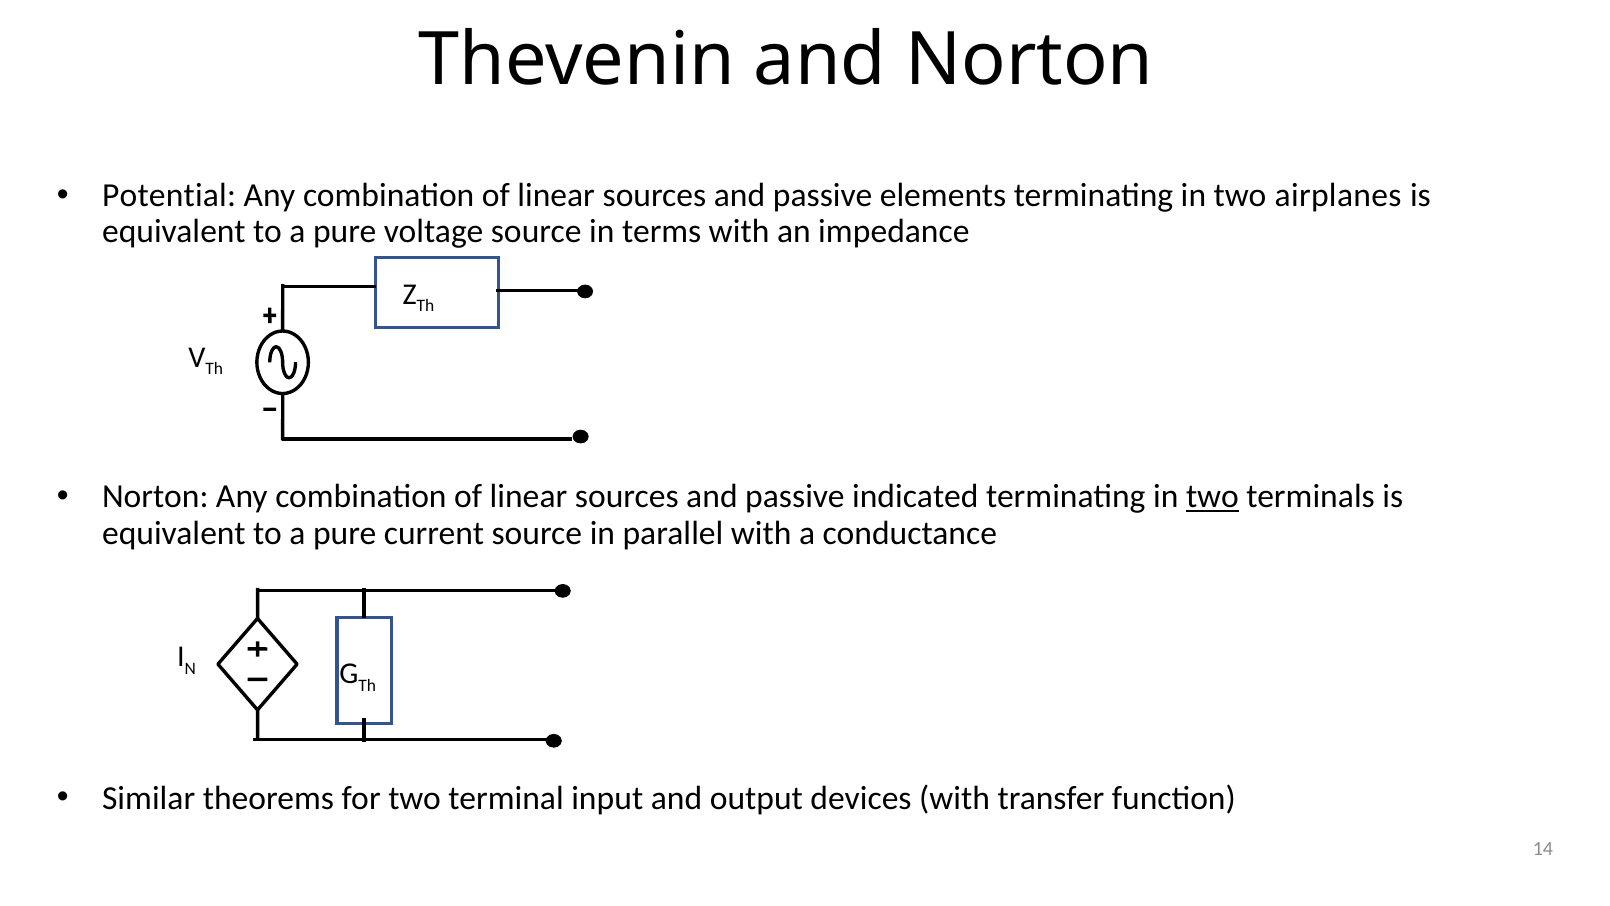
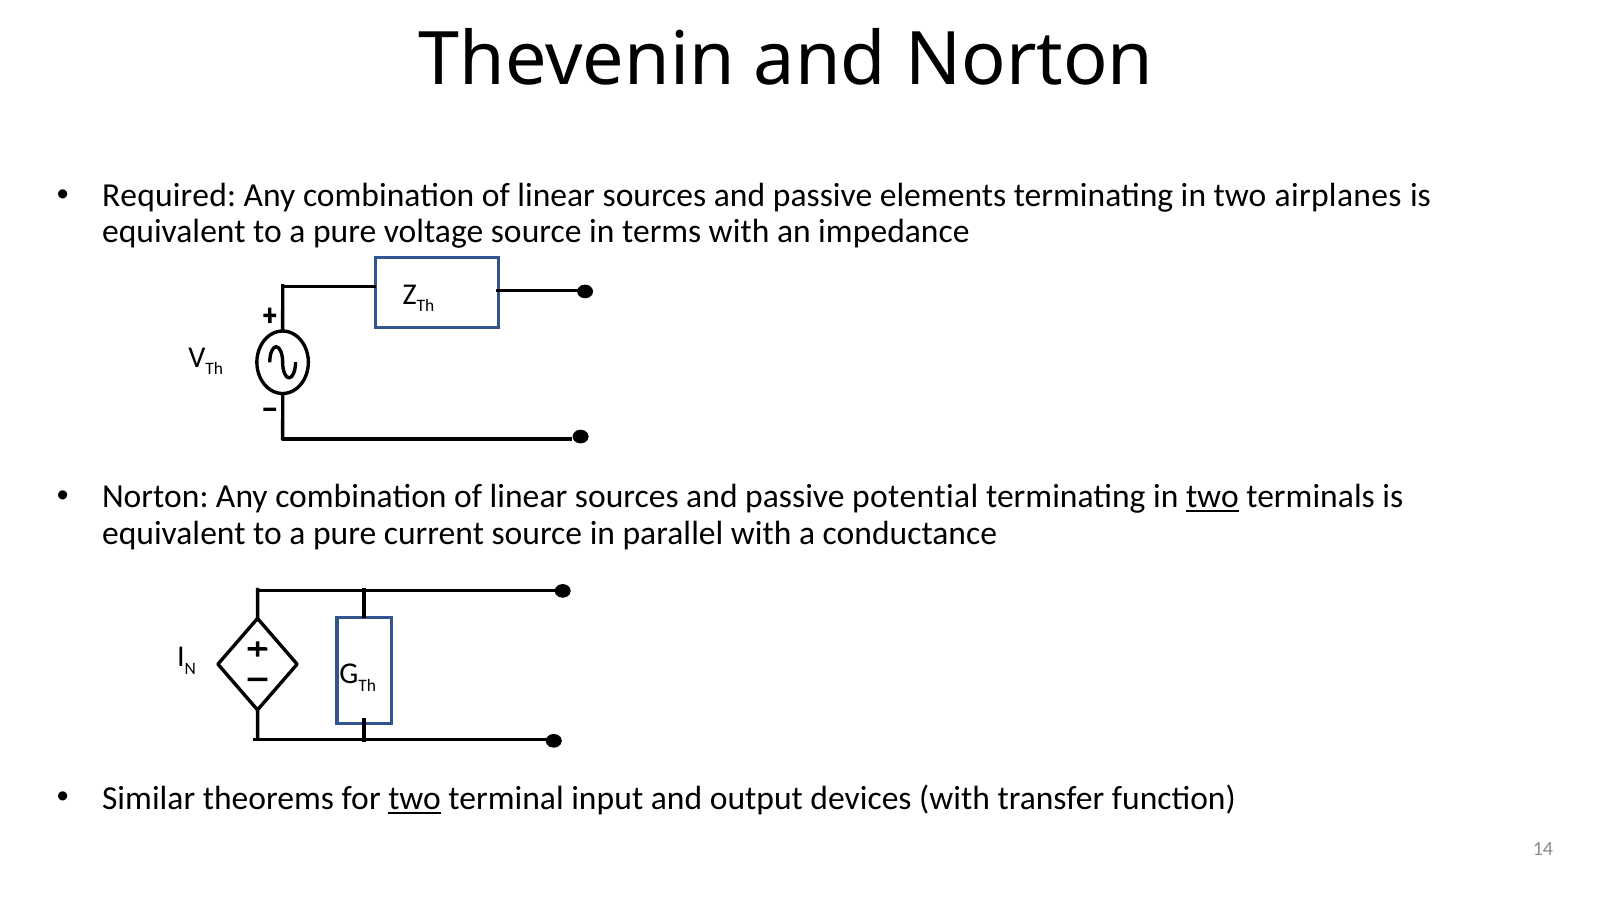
Potential: Potential -> Required (169, 195)
indicated: indicated -> potential (915, 496)
two underline: none -> present (415, 798)
